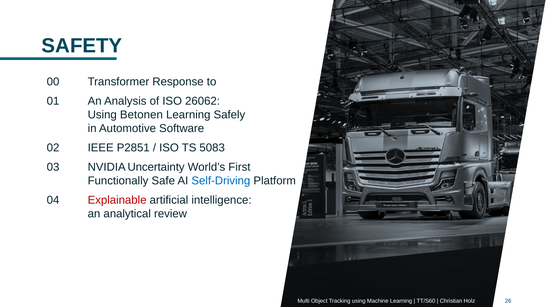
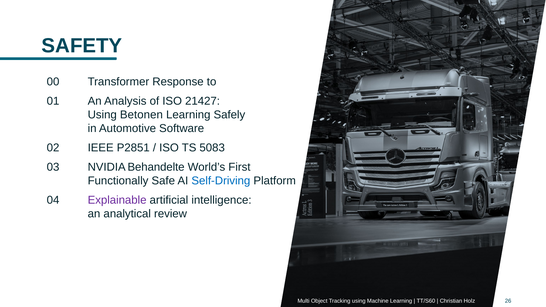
26062: 26062 -> 21427 (203, 101)
Uncertainty: Uncertainty -> Behandelte (156, 167)
Explainable colour: red -> purple (117, 200)
